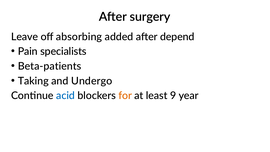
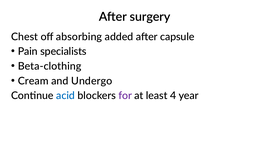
Leave: Leave -> Chest (25, 37)
depend: depend -> capsule (177, 37)
Beta-patients: Beta-patients -> Beta-clothing (50, 66)
Taking: Taking -> Cream (33, 81)
for colour: orange -> purple (125, 96)
9: 9 -> 4 (173, 96)
